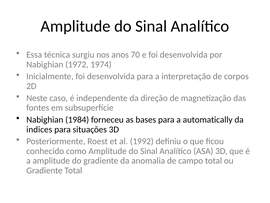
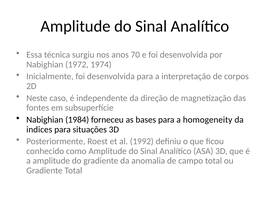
automatically: automatically -> homogeneity (208, 119)
